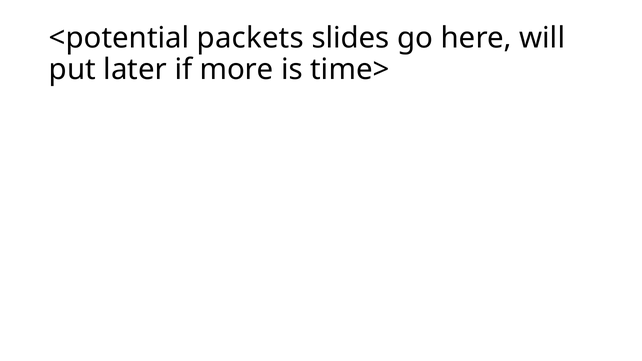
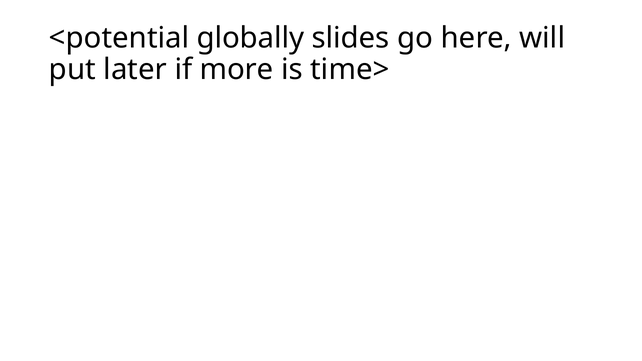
packets: packets -> globally (251, 38)
